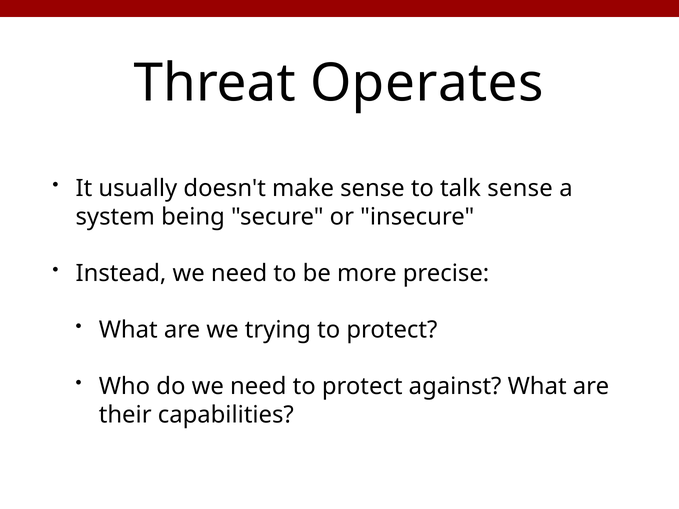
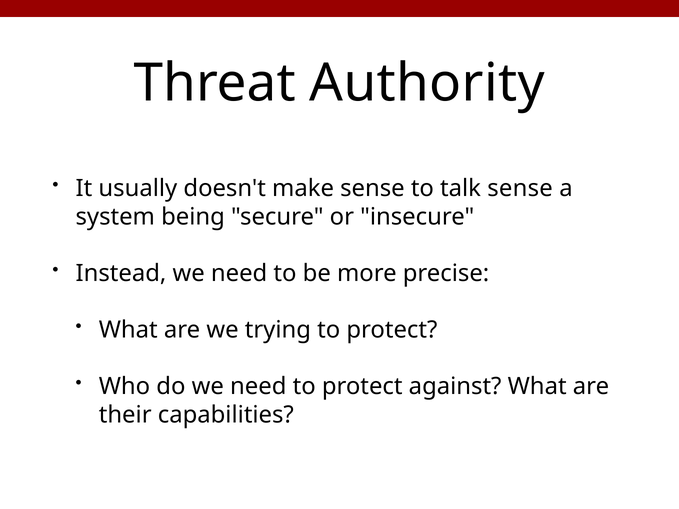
Operates: Operates -> Authority (427, 83)
